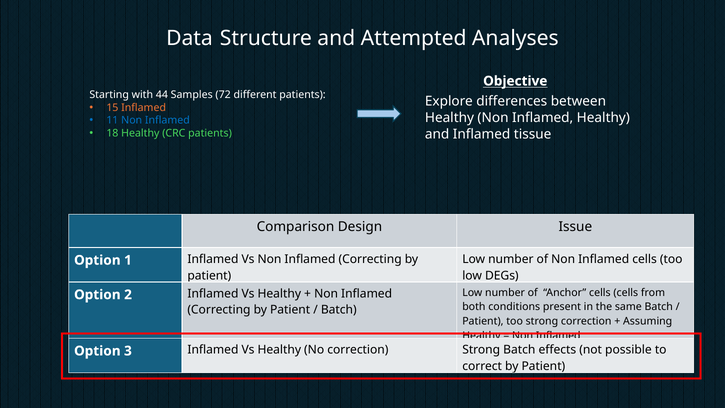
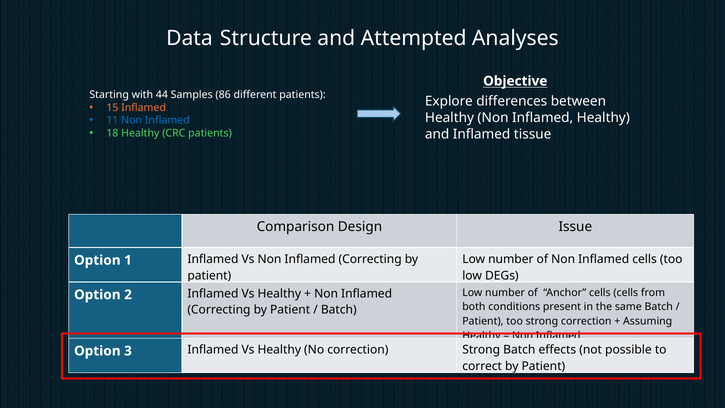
72: 72 -> 86 (223, 95)
